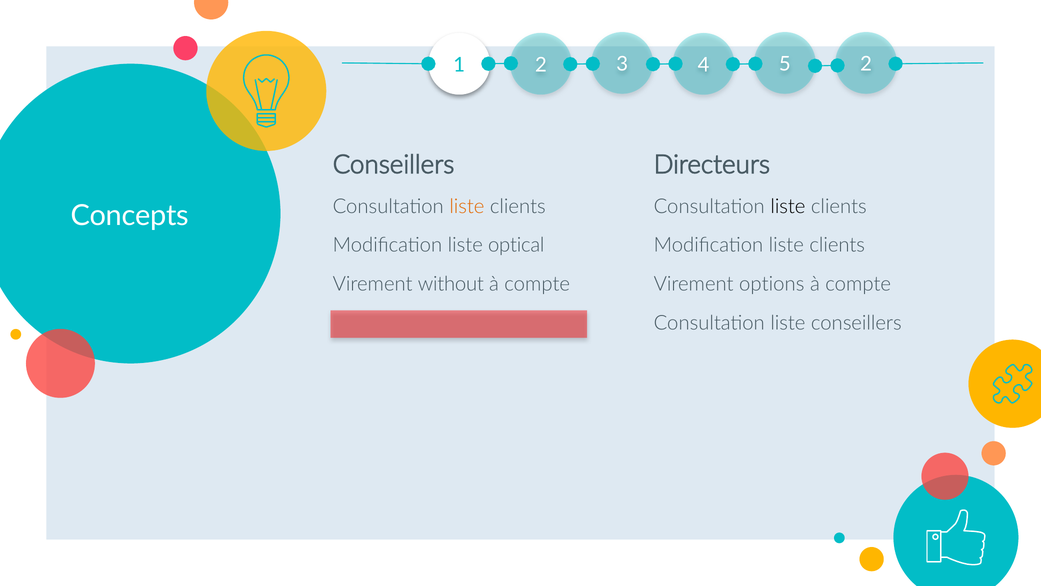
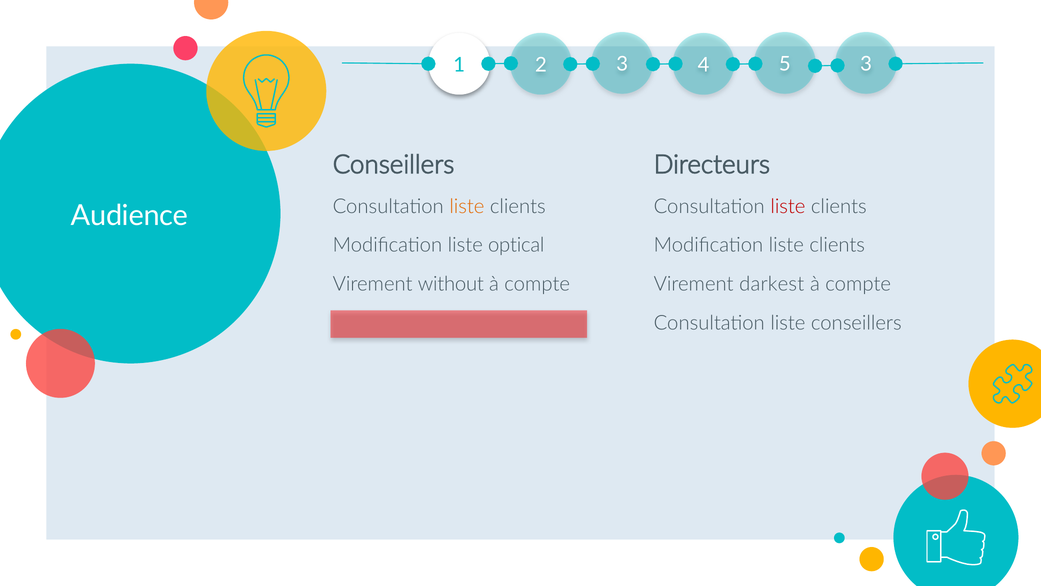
5 2: 2 -> 3 (866, 64)
liste colour: black -> red (788, 206)
Concepts: Concepts -> Audience (130, 215)
options: options -> darkest (772, 284)
